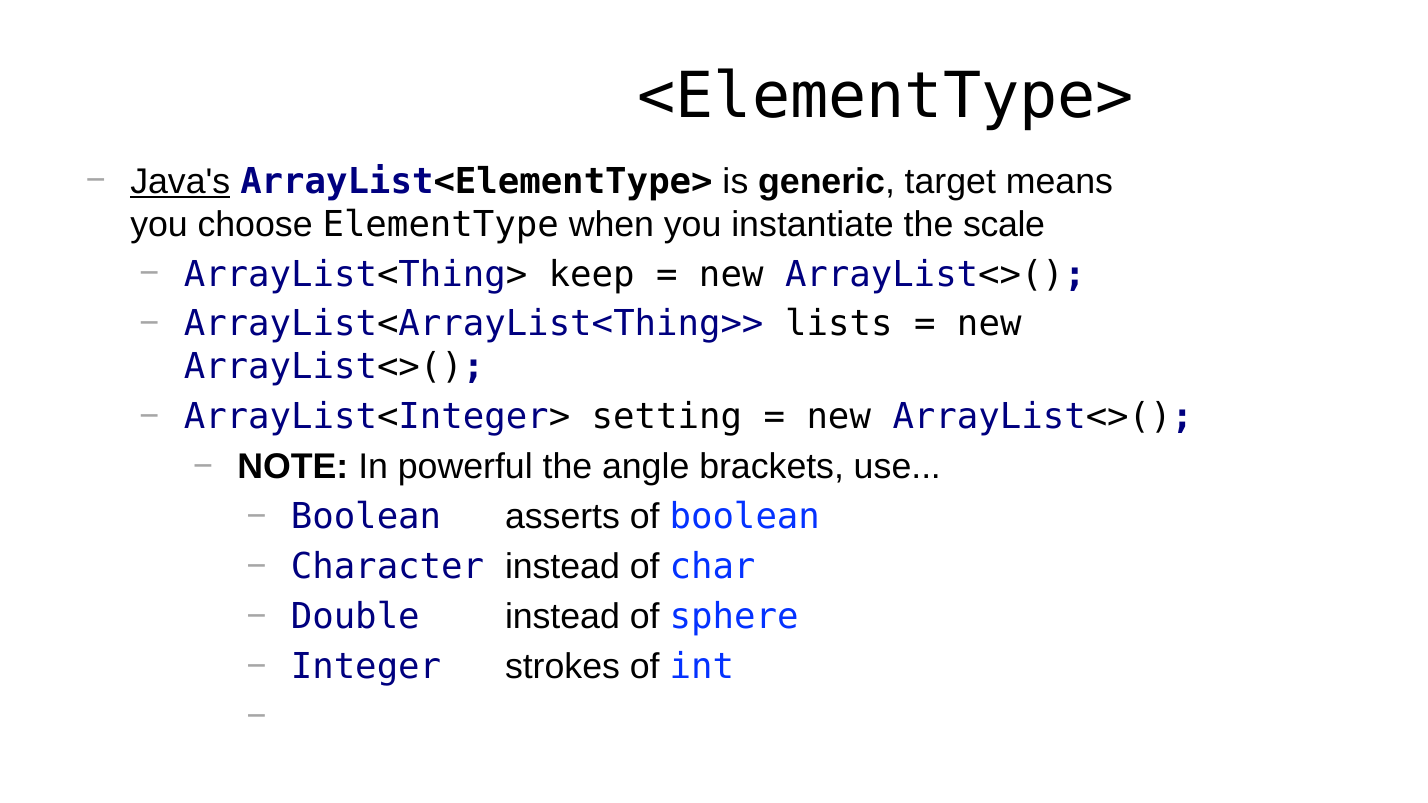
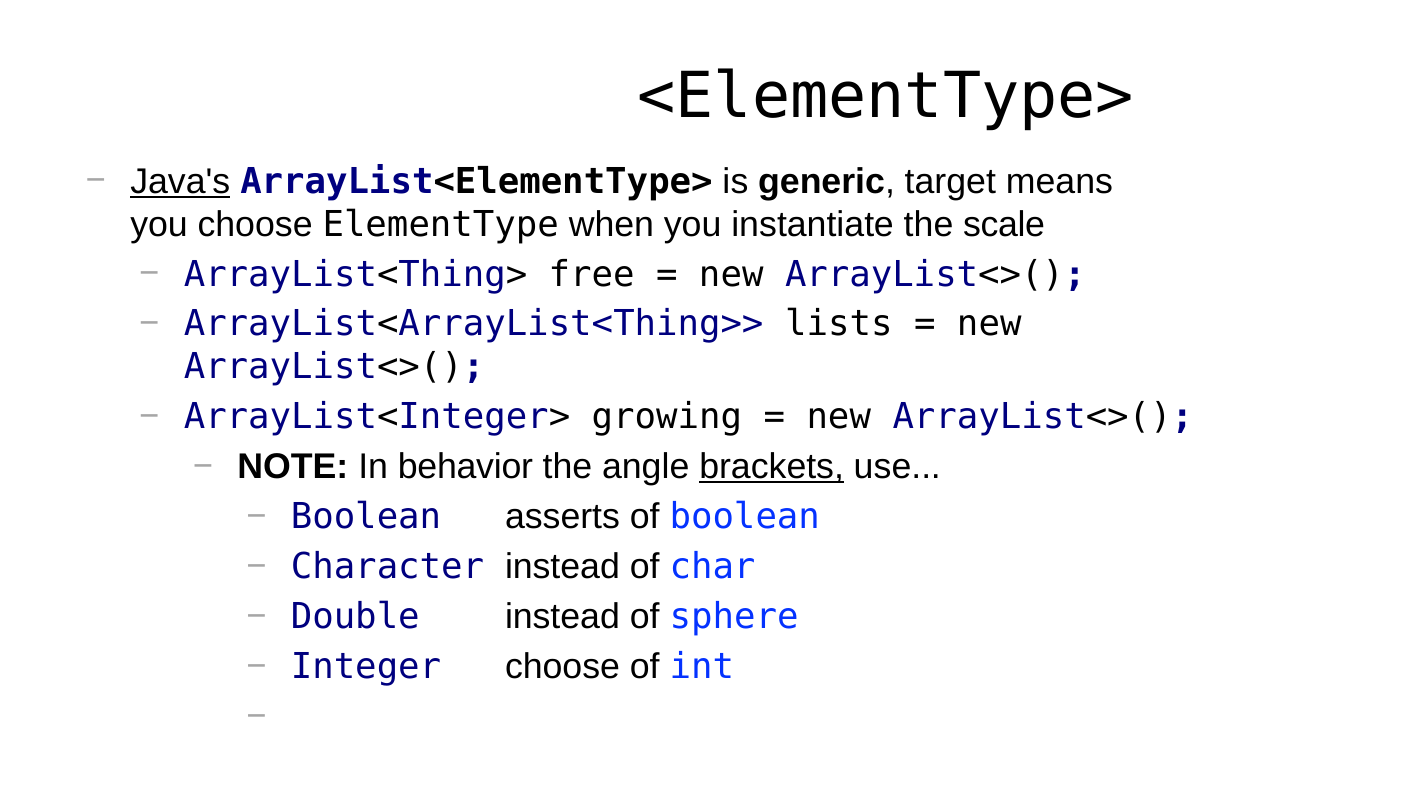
keep: keep -> free (592, 274)
setting: setting -> growing (667, 417)
powerful: powerful -> behavior (465, 467)
brackets underline: none -> present (772, 467)
Integer strokes: strokes -> choose (563, 667)
